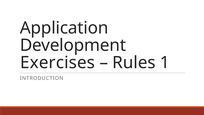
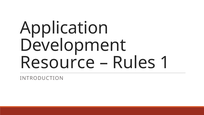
Exercises: Exercises -> Resource (58, 63)
